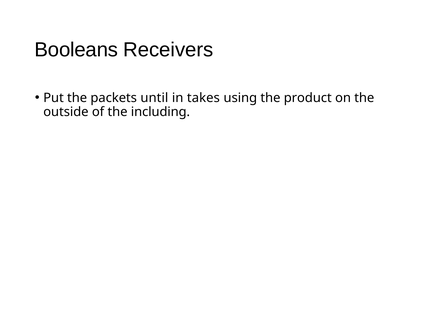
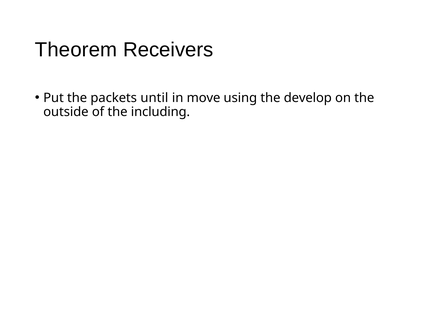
Booleans: Booleans -> Theorem (76, 50)
takes: takes -> move (204, 98)
product: product -> develop (308, 98)
